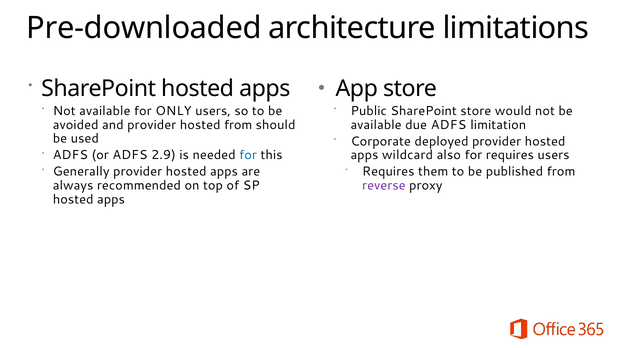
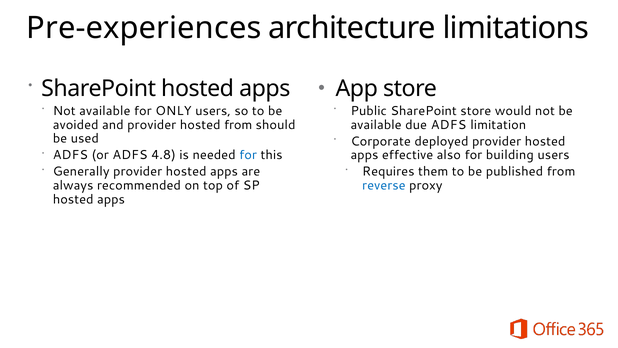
Pre-downloaded: Pre-downloaded -> Pre-experiences (144, 28)
2.9: 2.9 -> 4.8 (163, 155)
wildcard: wildcard -> effective (408, 155)
for requires: requires -> building (510, 155)
reverse colour: purple -> blue (384, 185)
